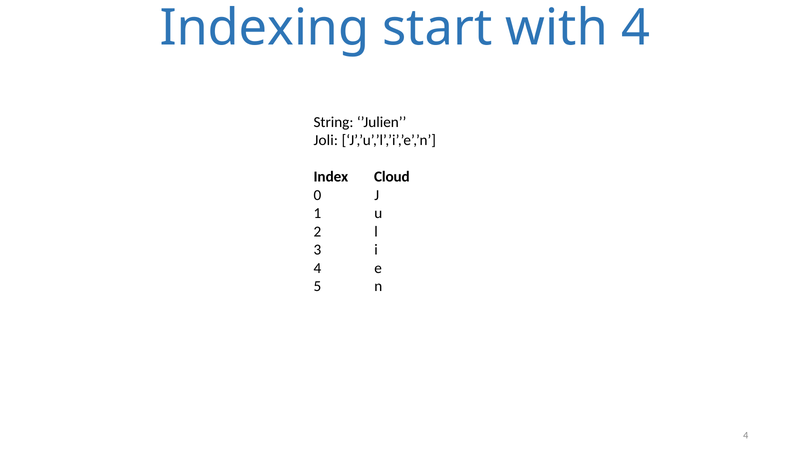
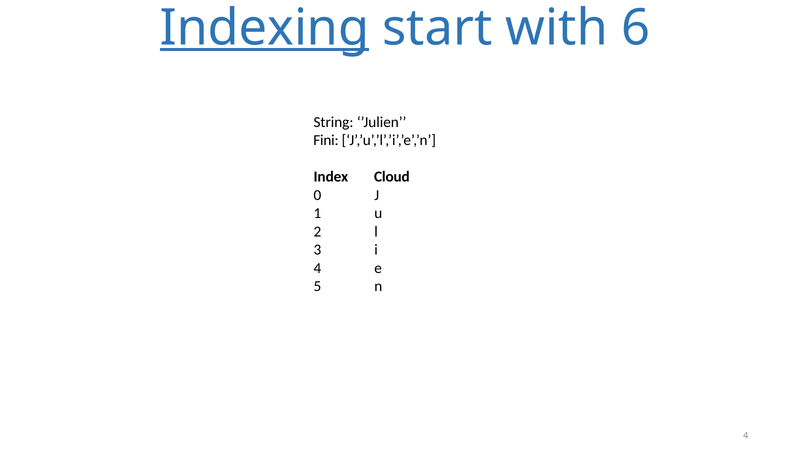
Indexing underline: none -> present (265, 28)
with 4: 4 -> 6 (636, 28)
Joli: Joli -> Fini (326, 140)
